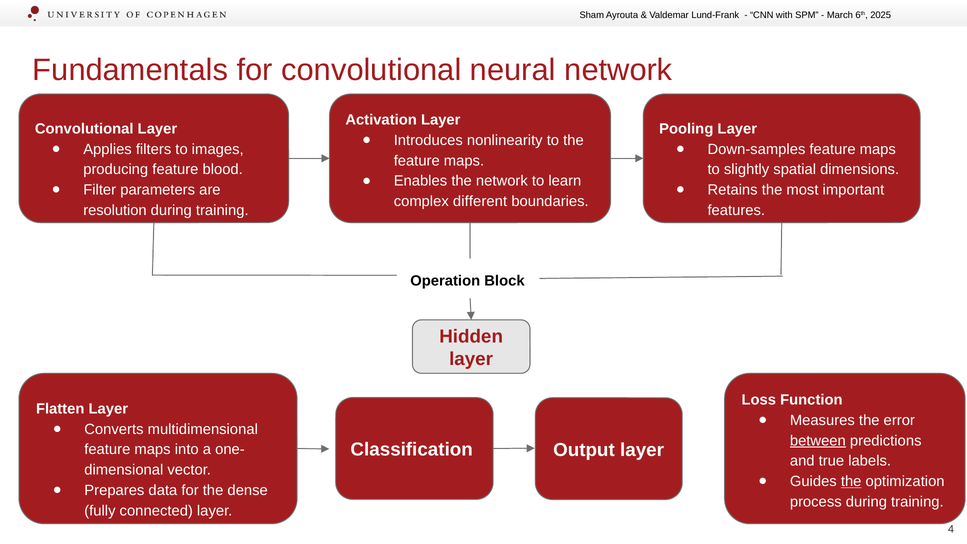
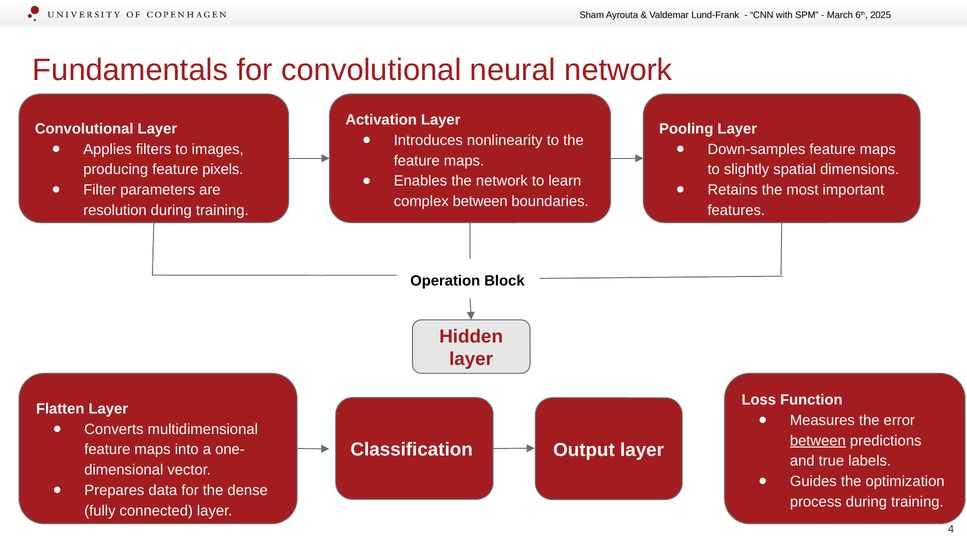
blood: blood -> pixels (223, 169)
complex different: different -> between (480, 201)
the underline: present -> none (851, 481)
